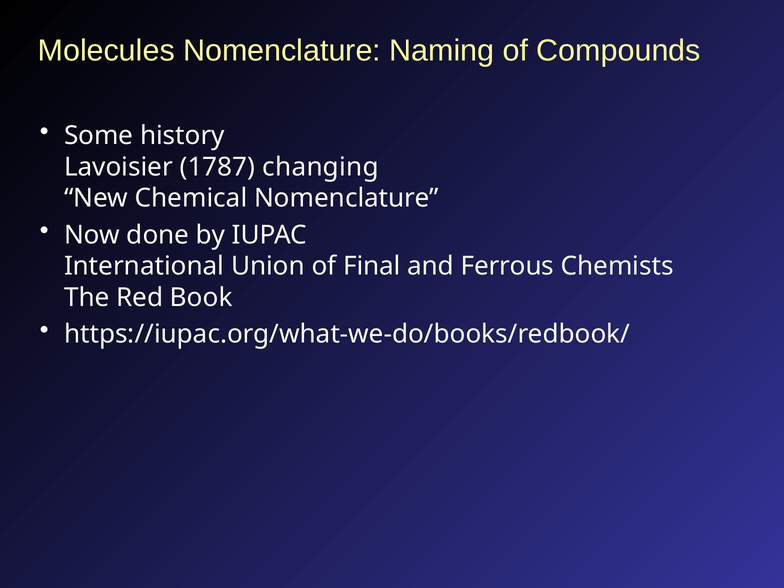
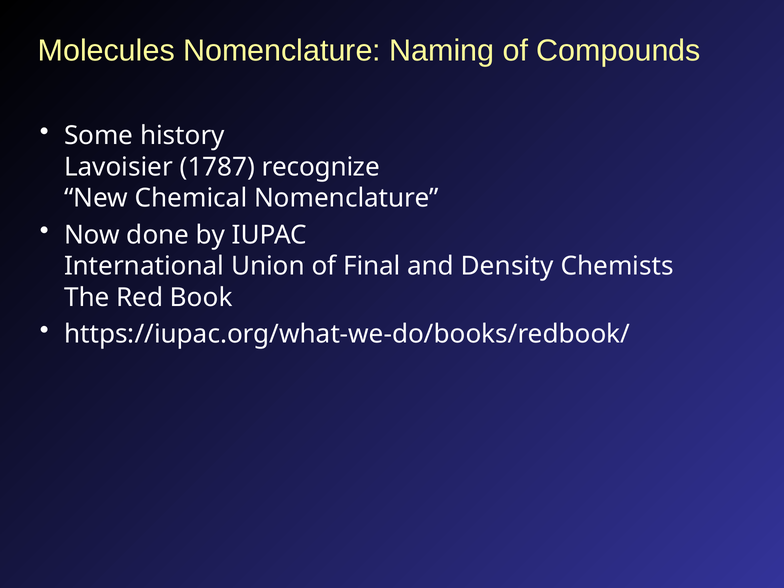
changing: changing -> recognize (321, 167)
Ferrous: Ferrous -> Density (507, 266)
